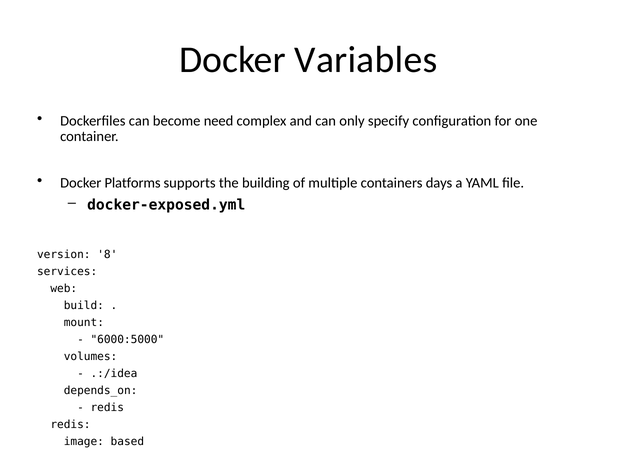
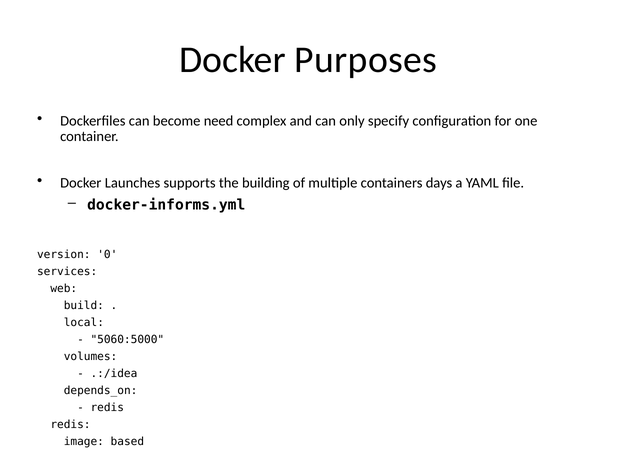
Variables: Variables -> Purposes (366, 60)
Platforms: Platforms -> Launches (132, 183)
docker-exposed.yml: docker-exposed.yml -> docker-informs.yml (166, 205)
8: 8 -> 0 (107, 255)
mount: mount -> local (84, 323)
6000:5000: 6000:5000 -> 5060:5000 (127, 339)
